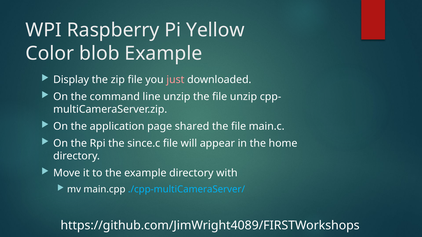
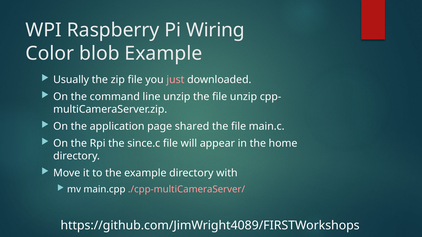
Yellow: Yellow -> Wiring (215, 30)
Display: Display -> Usually (71, 80)
./cpp-multiCameraServer/ colour: light blue -> pink (187, 190)
